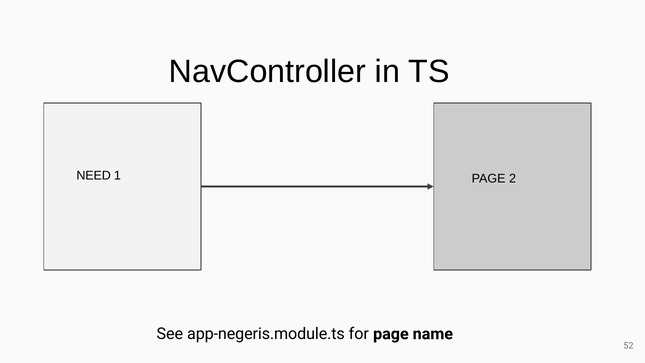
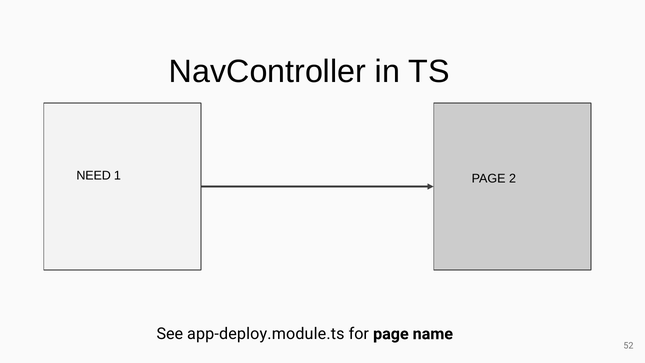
app-negeris.module.ts: app-negeris.module.ts -> app-deploy.module.ts (266, 334)
